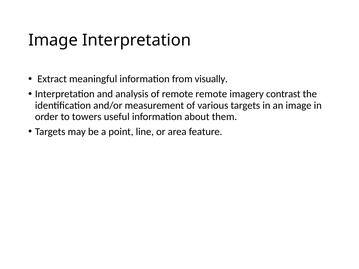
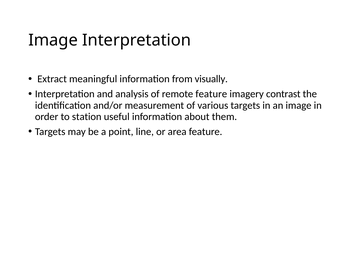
remote remote: remote -> feature (211, 94)
towers: towers -> station (87, 117)
